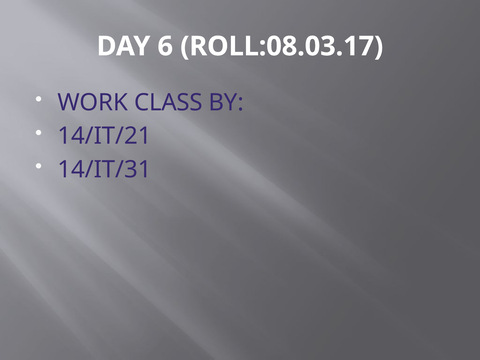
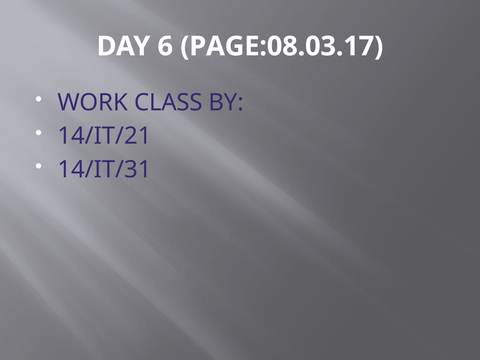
ROLL:08.03.17: ROLL:08.03.17 -> PAGE:08.03.17 (282, 46)
